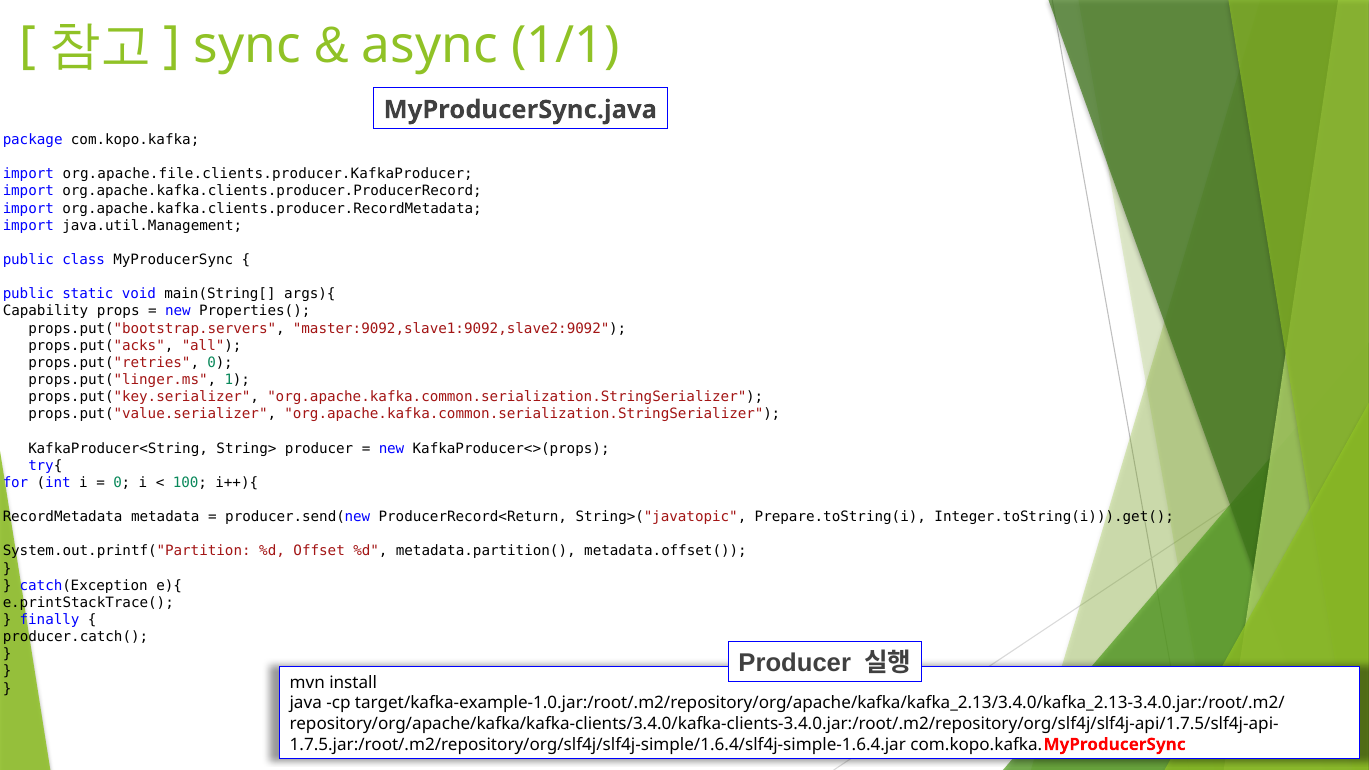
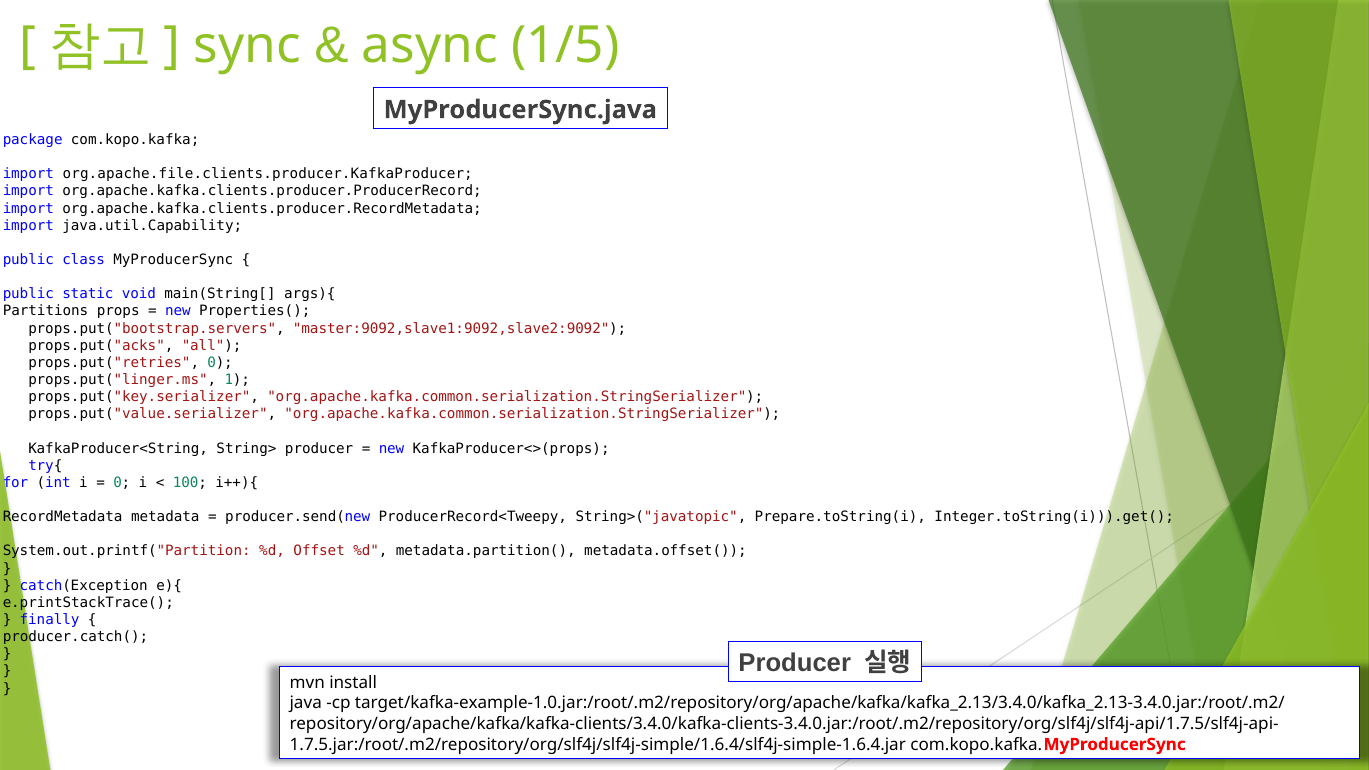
1/1: 1/1 -> 1/5 (565, 46)
java.util.Management: java.util.Management -> java.util.Capability (152, 226)
Capability: Capability -> Partitions (46, 311)
ProducerRecord<Return: ProducerRecord<Return -> ProducerRecord<Tweepy (473, 517)
